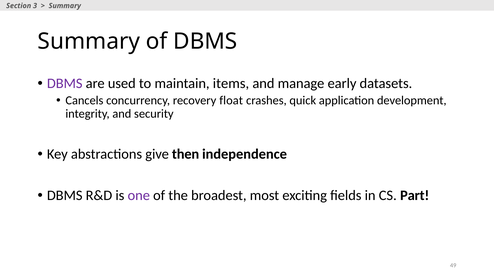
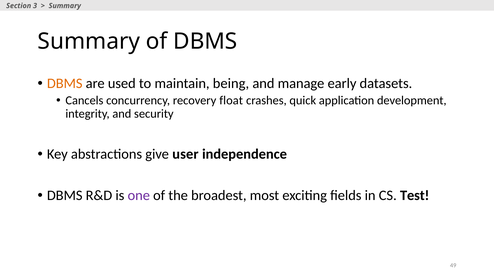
DBMS colour: purple -> orange (65, 83)
items: items -> being (231, 83)
then: then -> user (185, 154)
Part: Part -> Test (415, 195)
